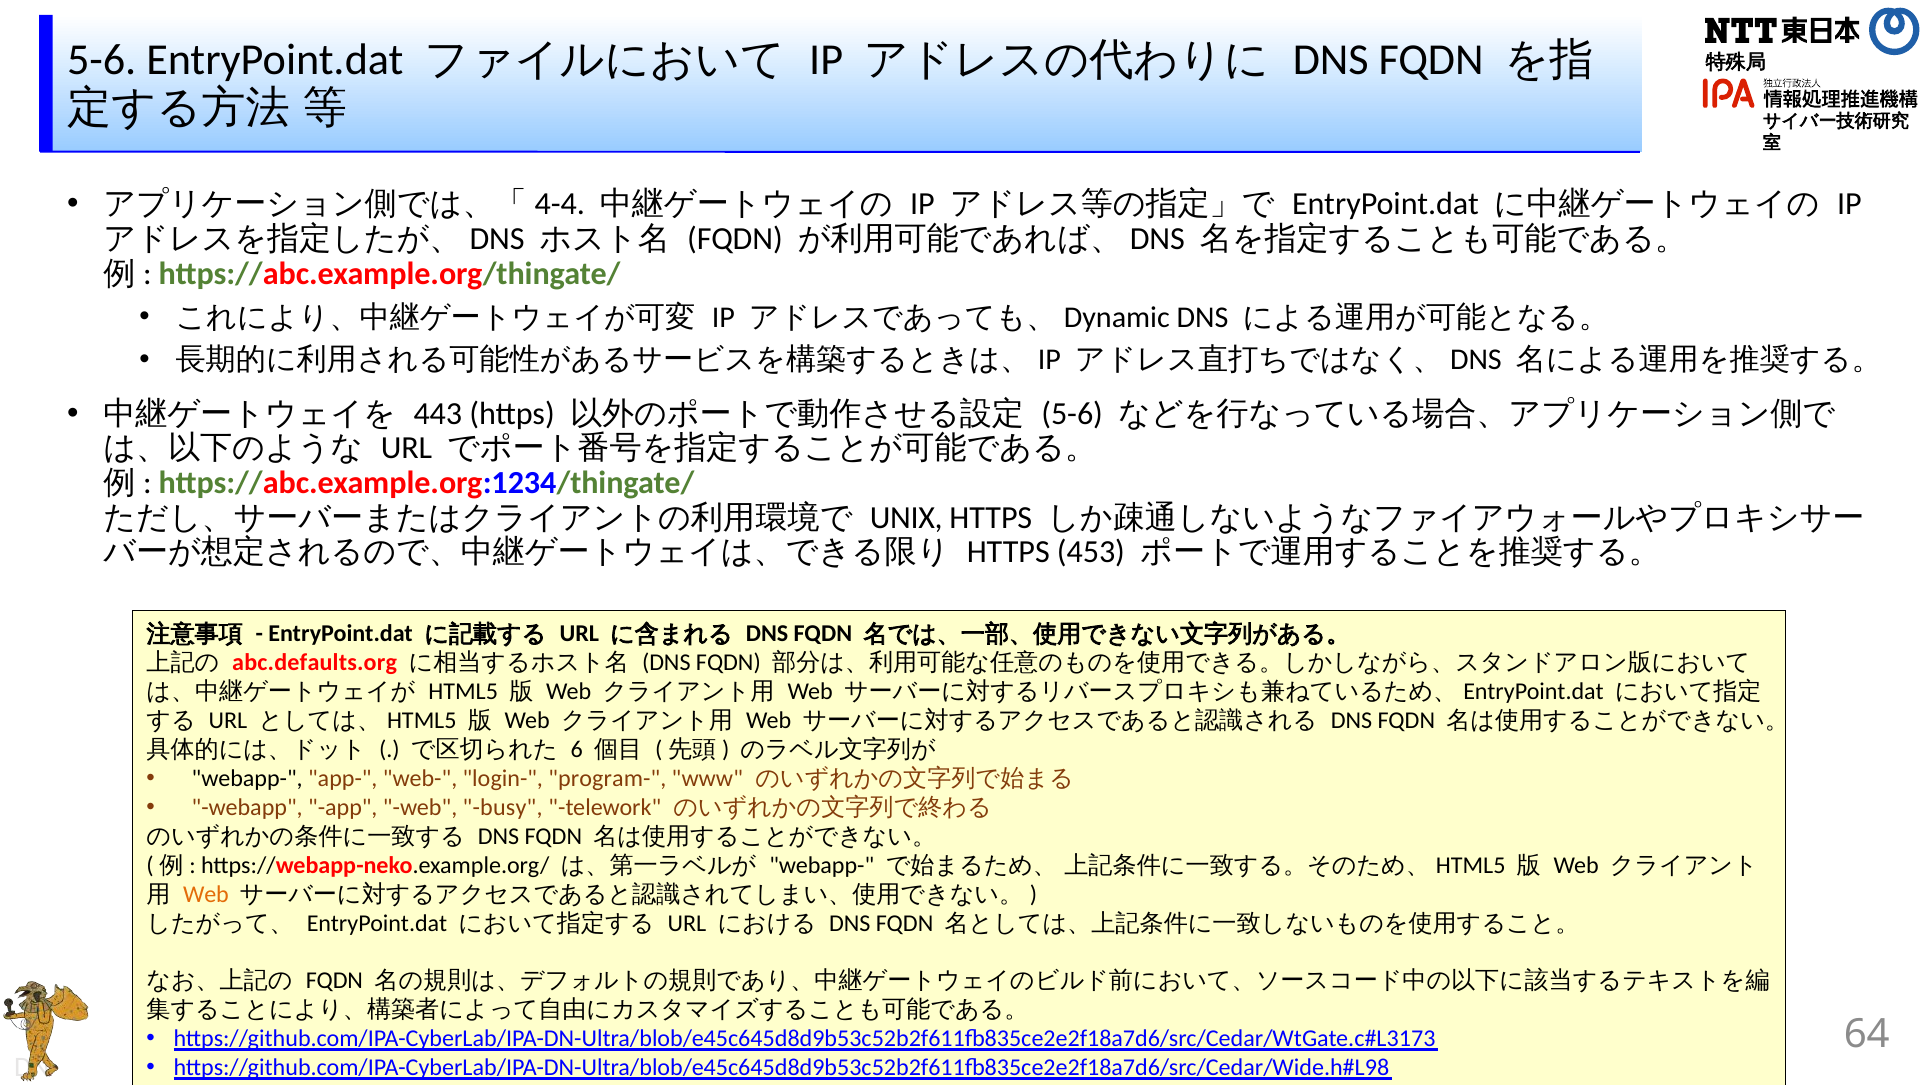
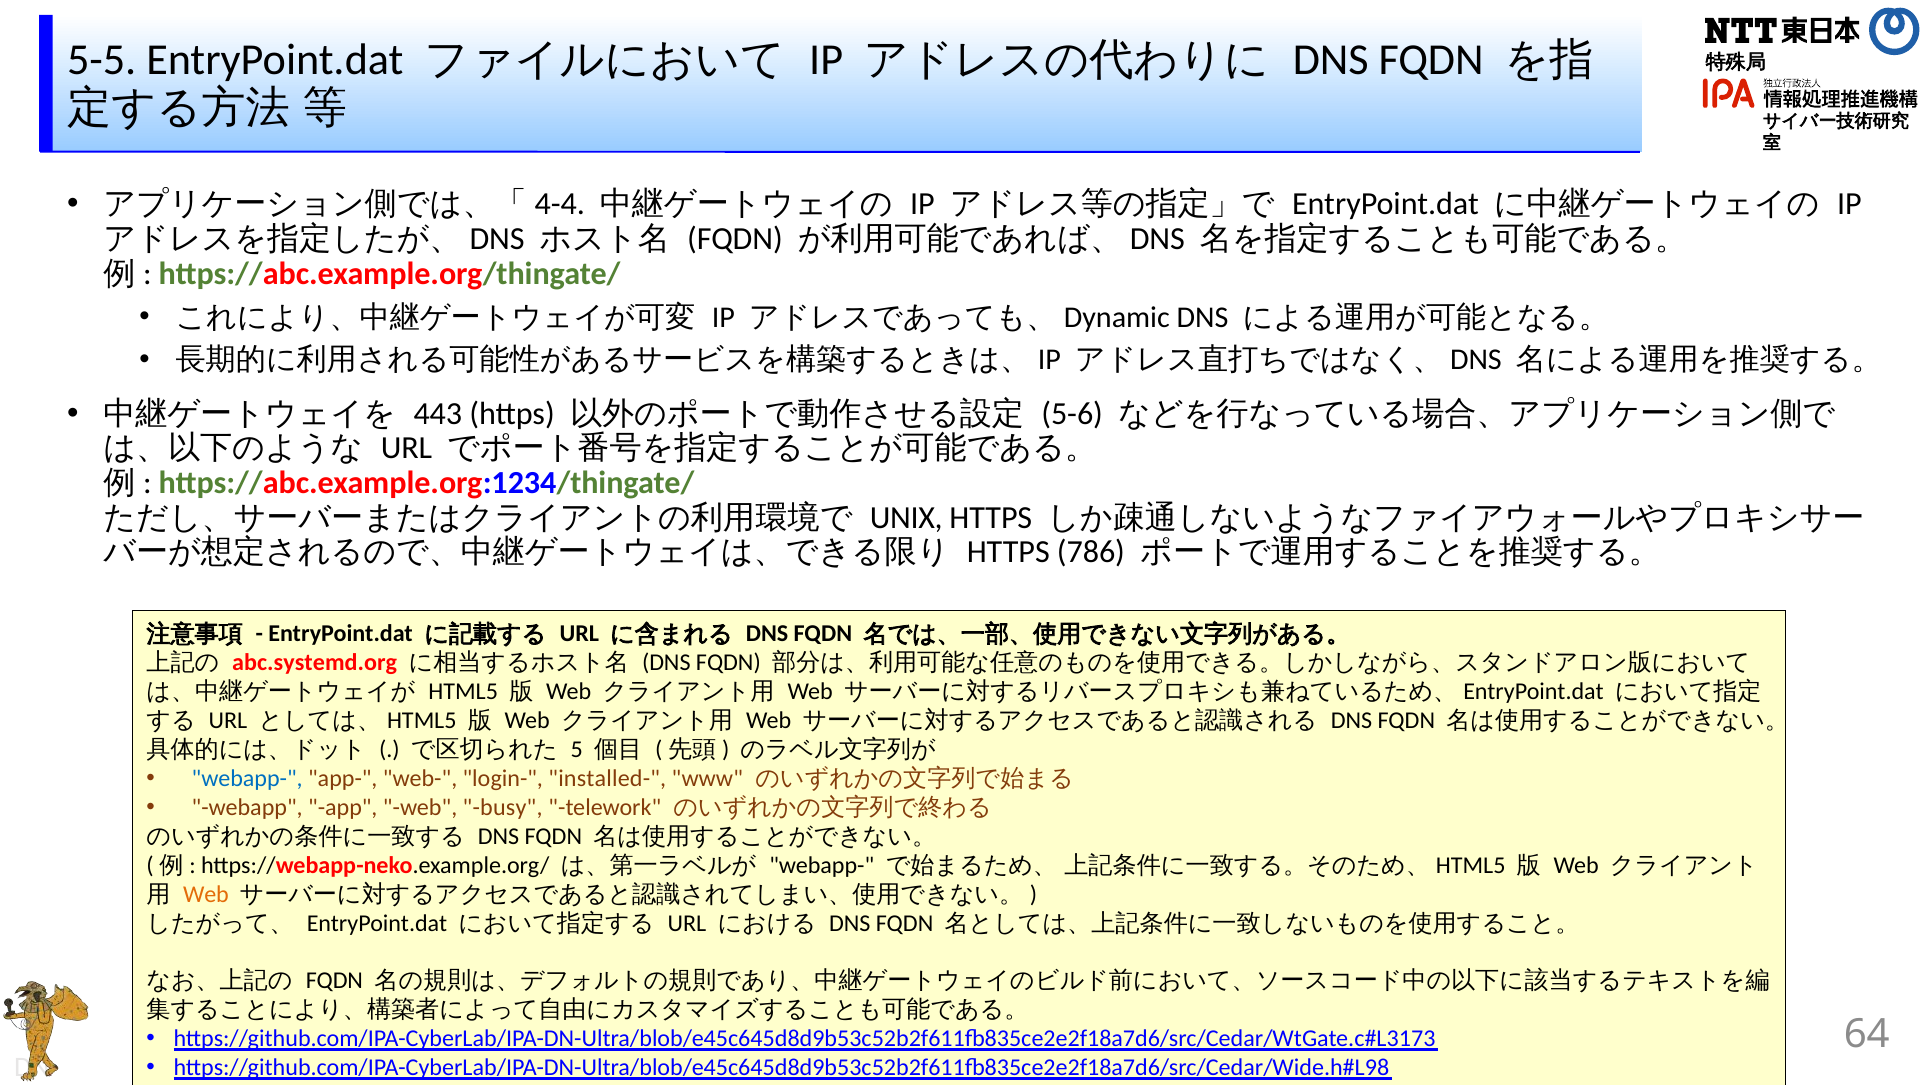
5-6: 5-6 -> 5-5 (102, 60)
453: 453 -> 786 (1091, 552)
abc.defaults.org: abc.defaults.org -> abc.systemd.org (315, 663)
6: 6 -> 5 (577, 750)
webapp- colour: black -> blue (247, 778)
program-: program- -> installed- (607, 778)
